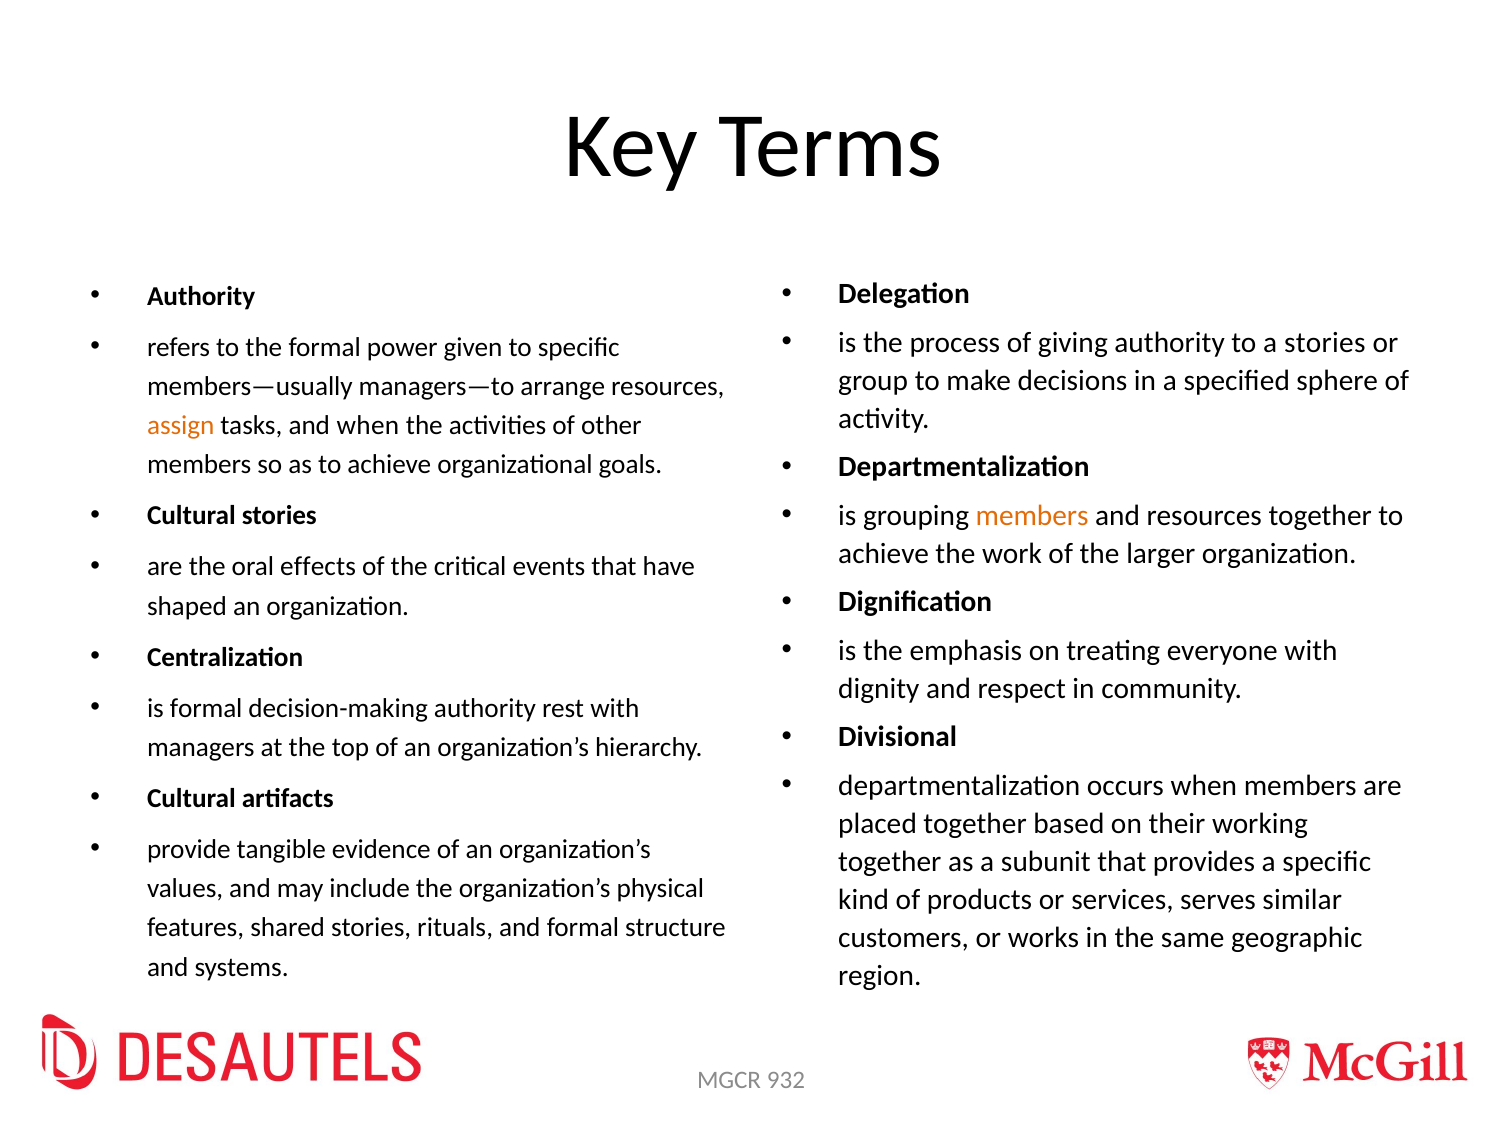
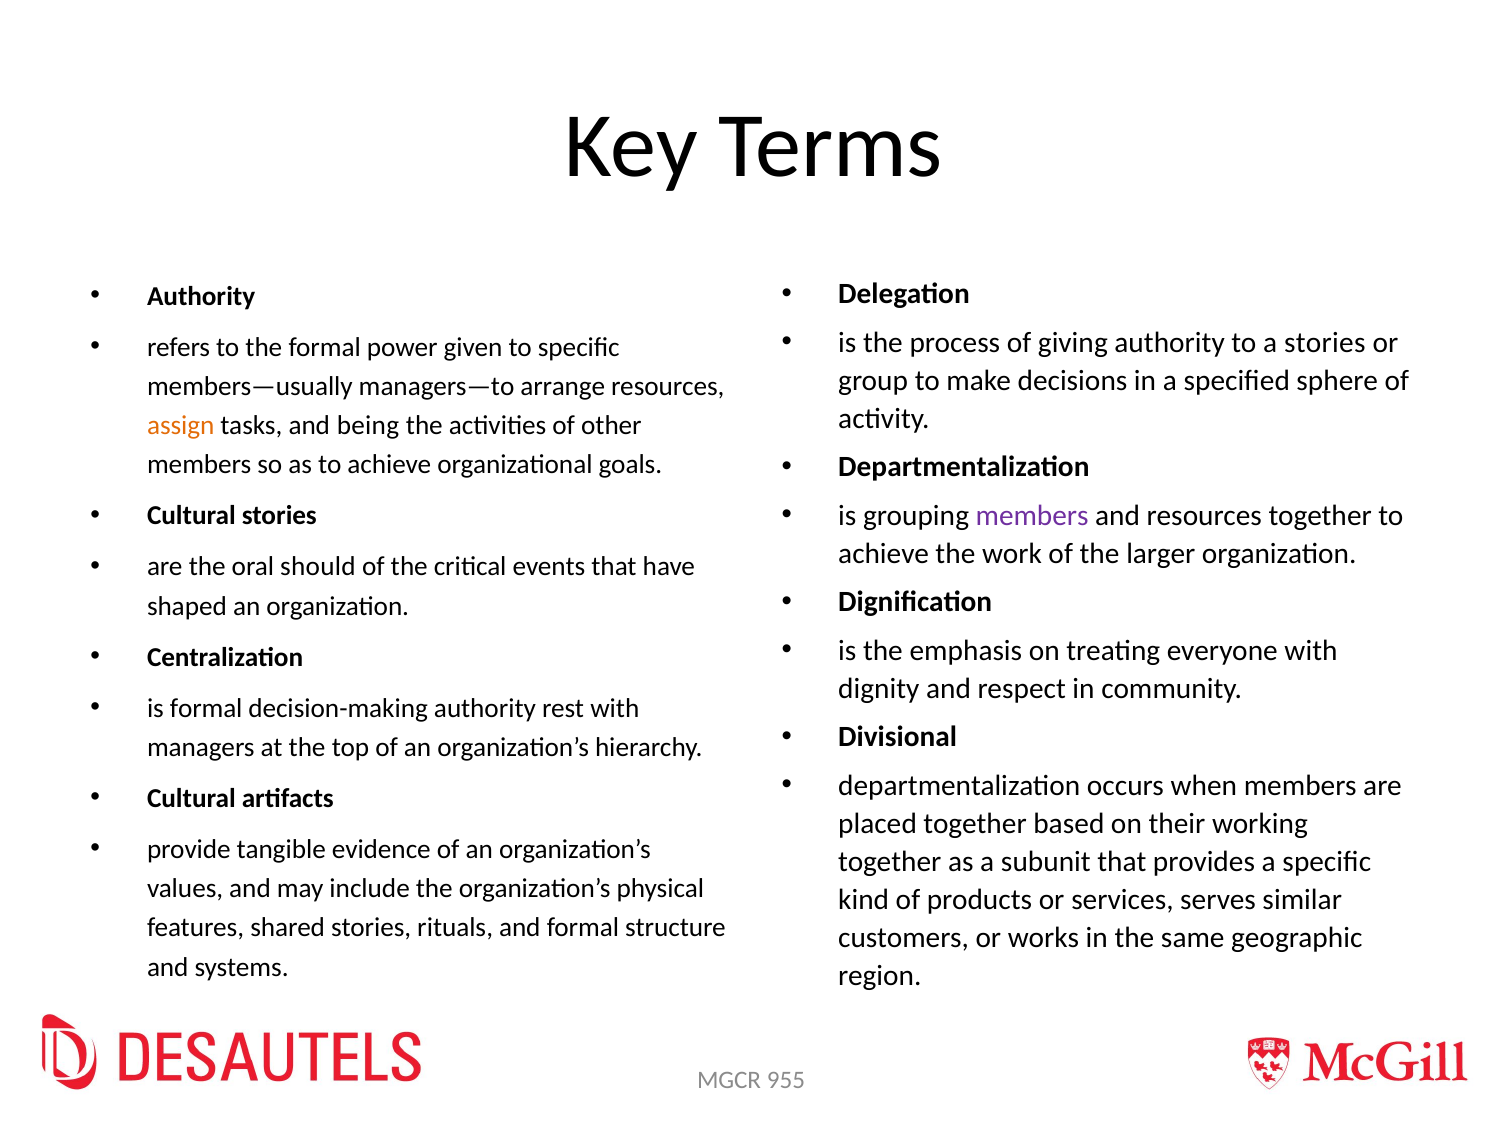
and when: when -> being (368, 426)
members colour: orange -> purple (1032, 516)
effects: effects -> should (318, 567)
932: 932 -> 955 (786, 1080)
